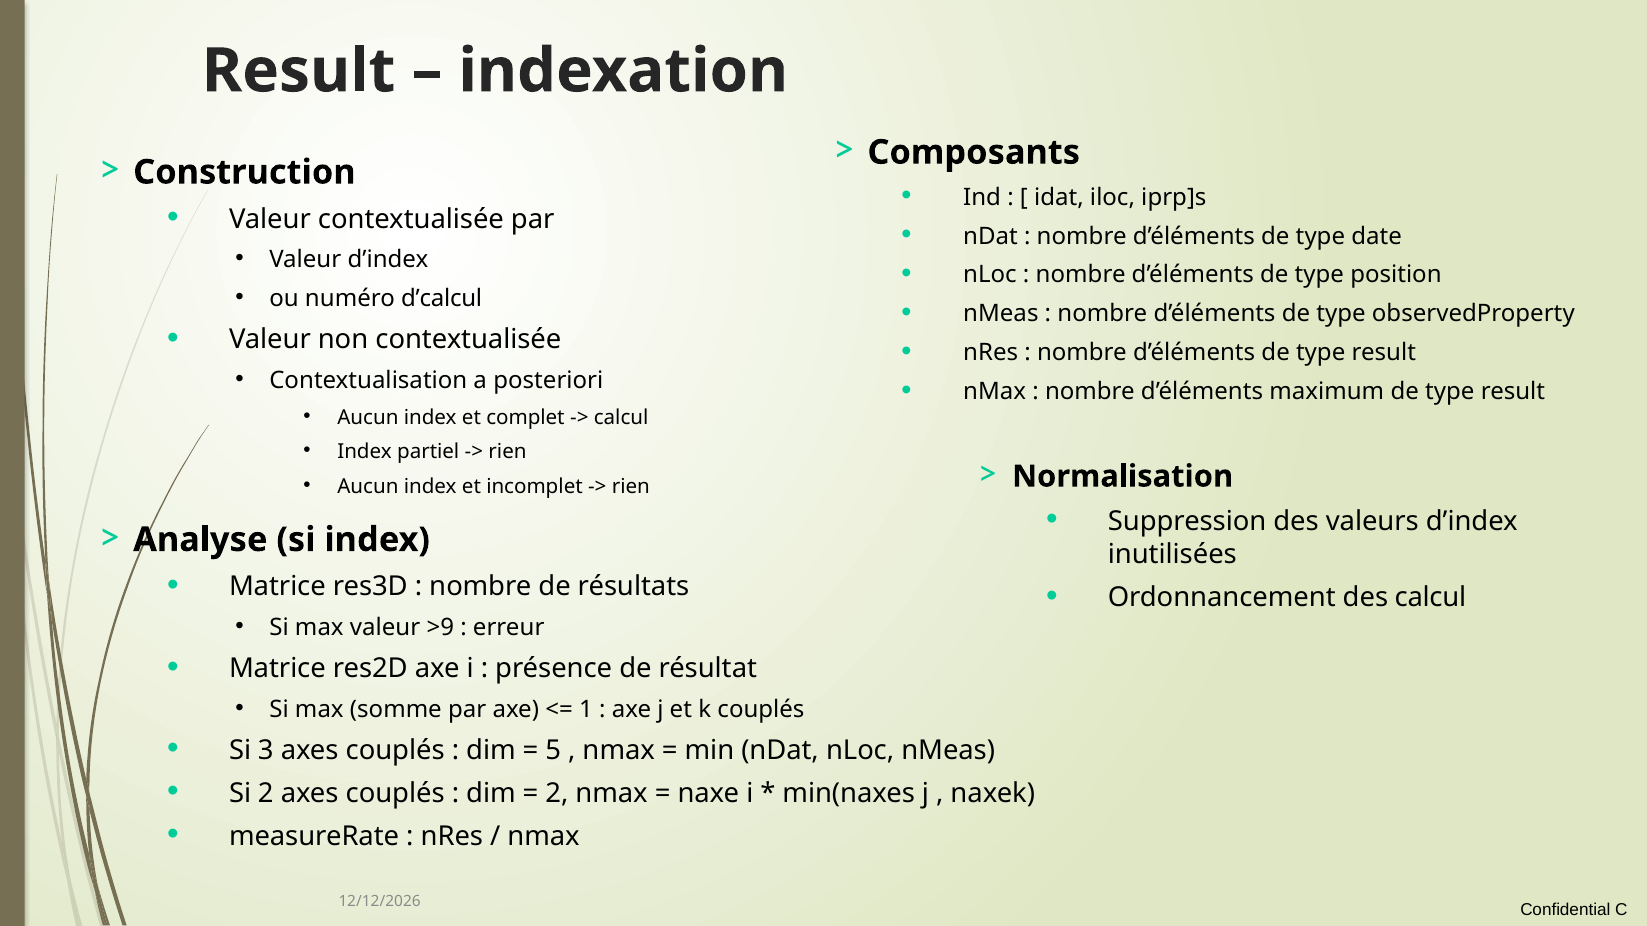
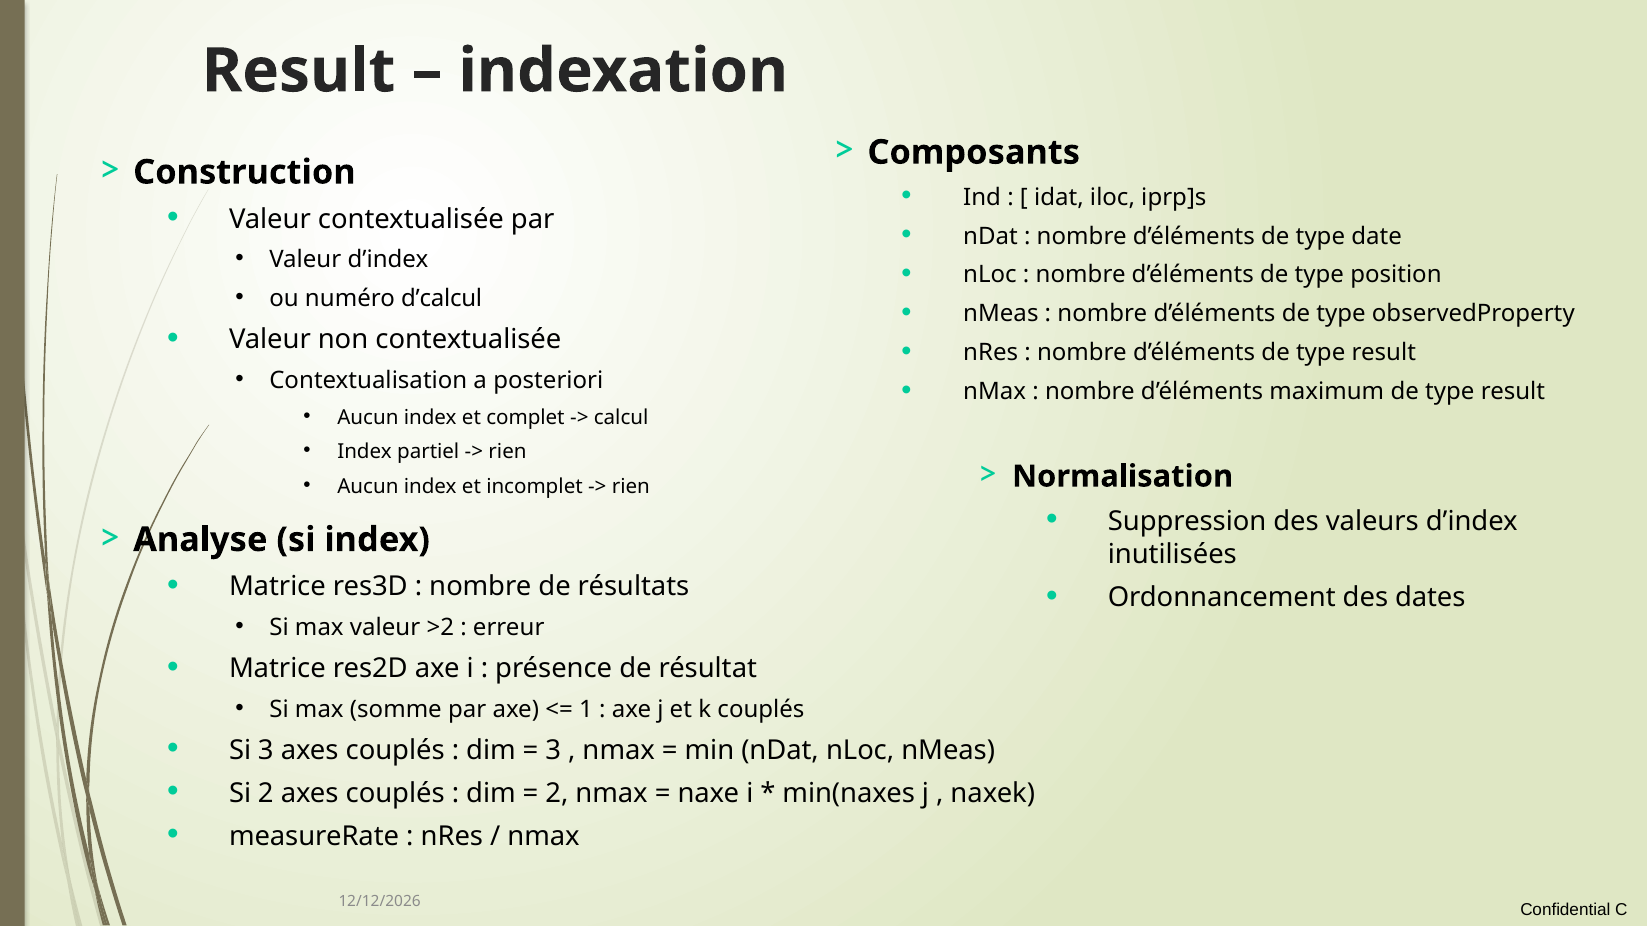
des calcul: calcul -> dates (1430, 598)
>9: >9 -> >2 (440, 628)
5: 5 -> 3 (553, 751)
